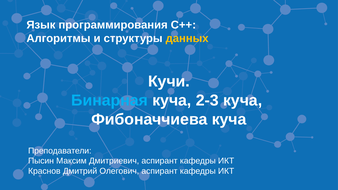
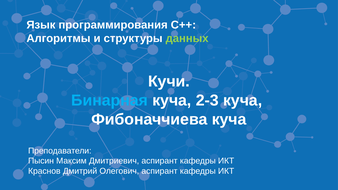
данных colour: yellow -> light green (187, 38)
